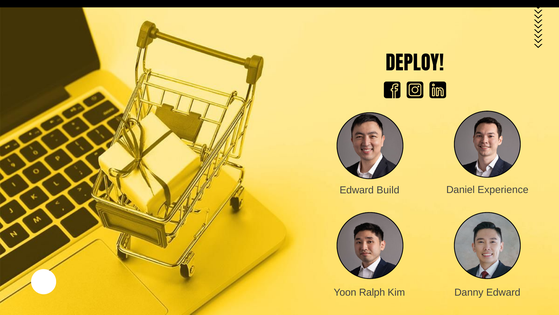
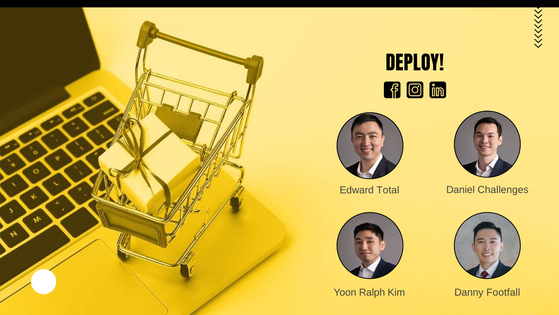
Build: Build -> Total (388, 190)
Experience: Experience -> Challenges (503, 190)
Danny Edward: Edward -> Footfall (503, 292)
